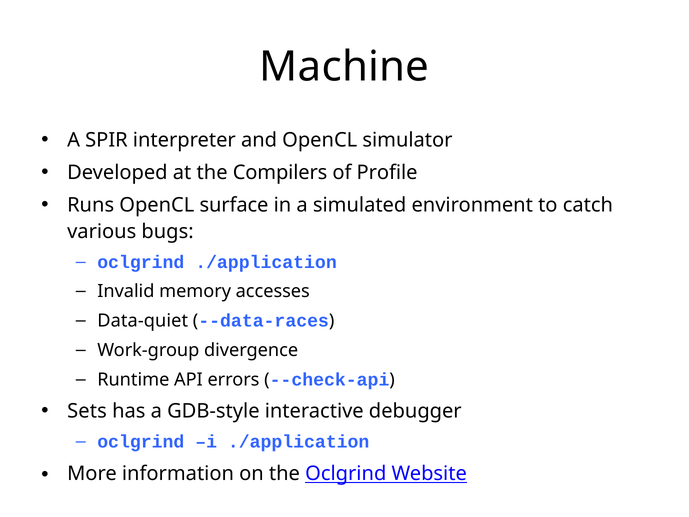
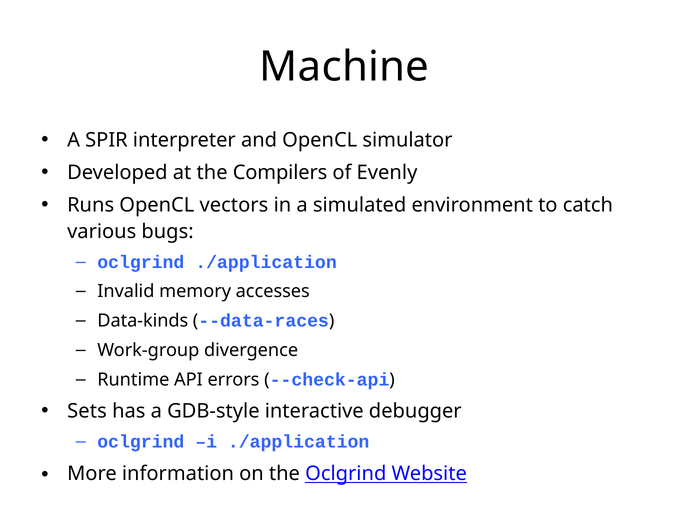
Profile: Profile -> Evenly (387, 173)
surface: surface -> vectors (234, 205)
Data-quiet: Data-quiet -> Data-kinds (143, 321)
